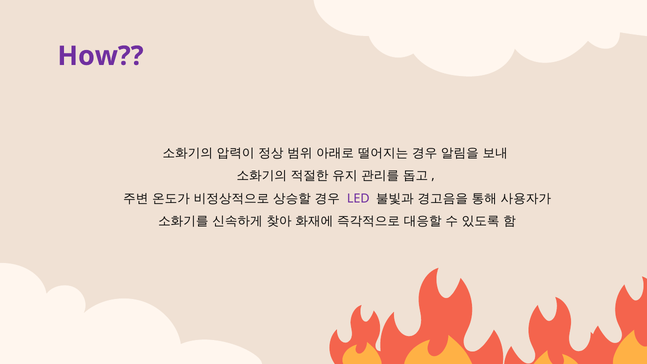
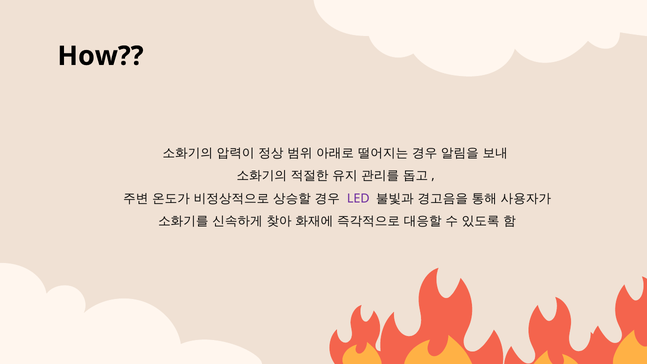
How colour: purple -> black (100, 56)
